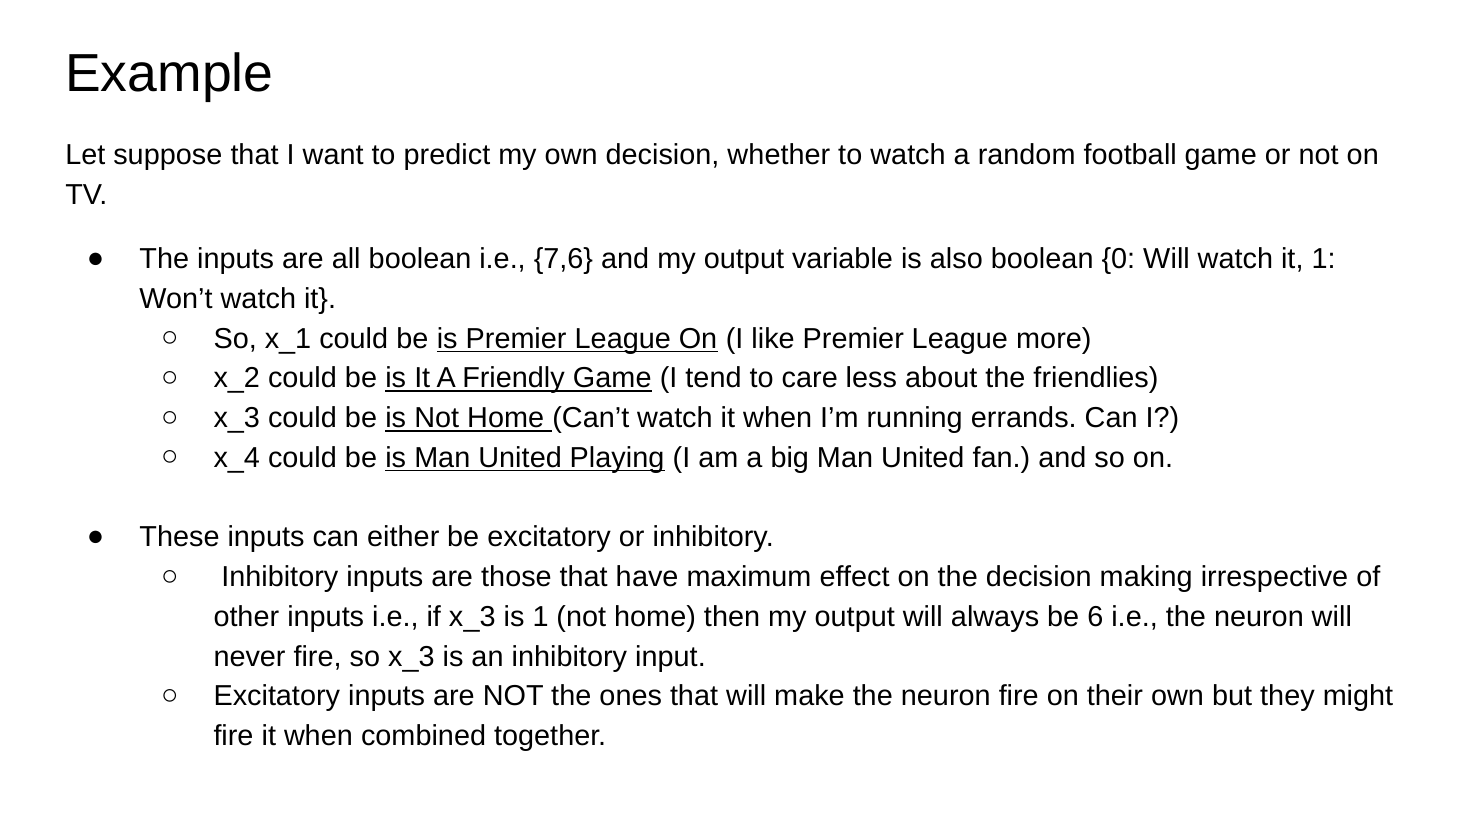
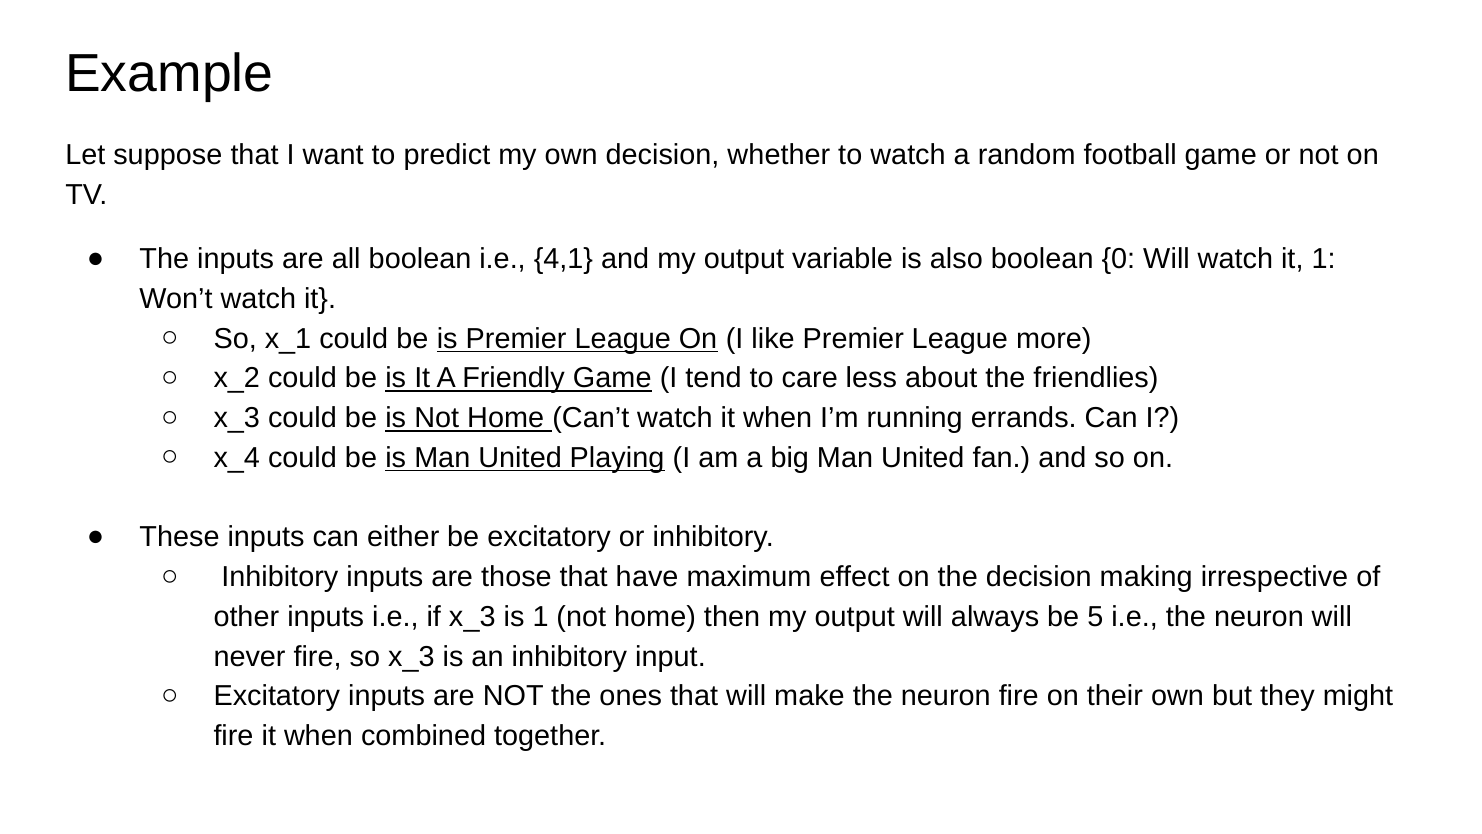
7,6: 7,6 -> 4,1 (563, 259)
6: 6 -> 5 (1095, 617)
